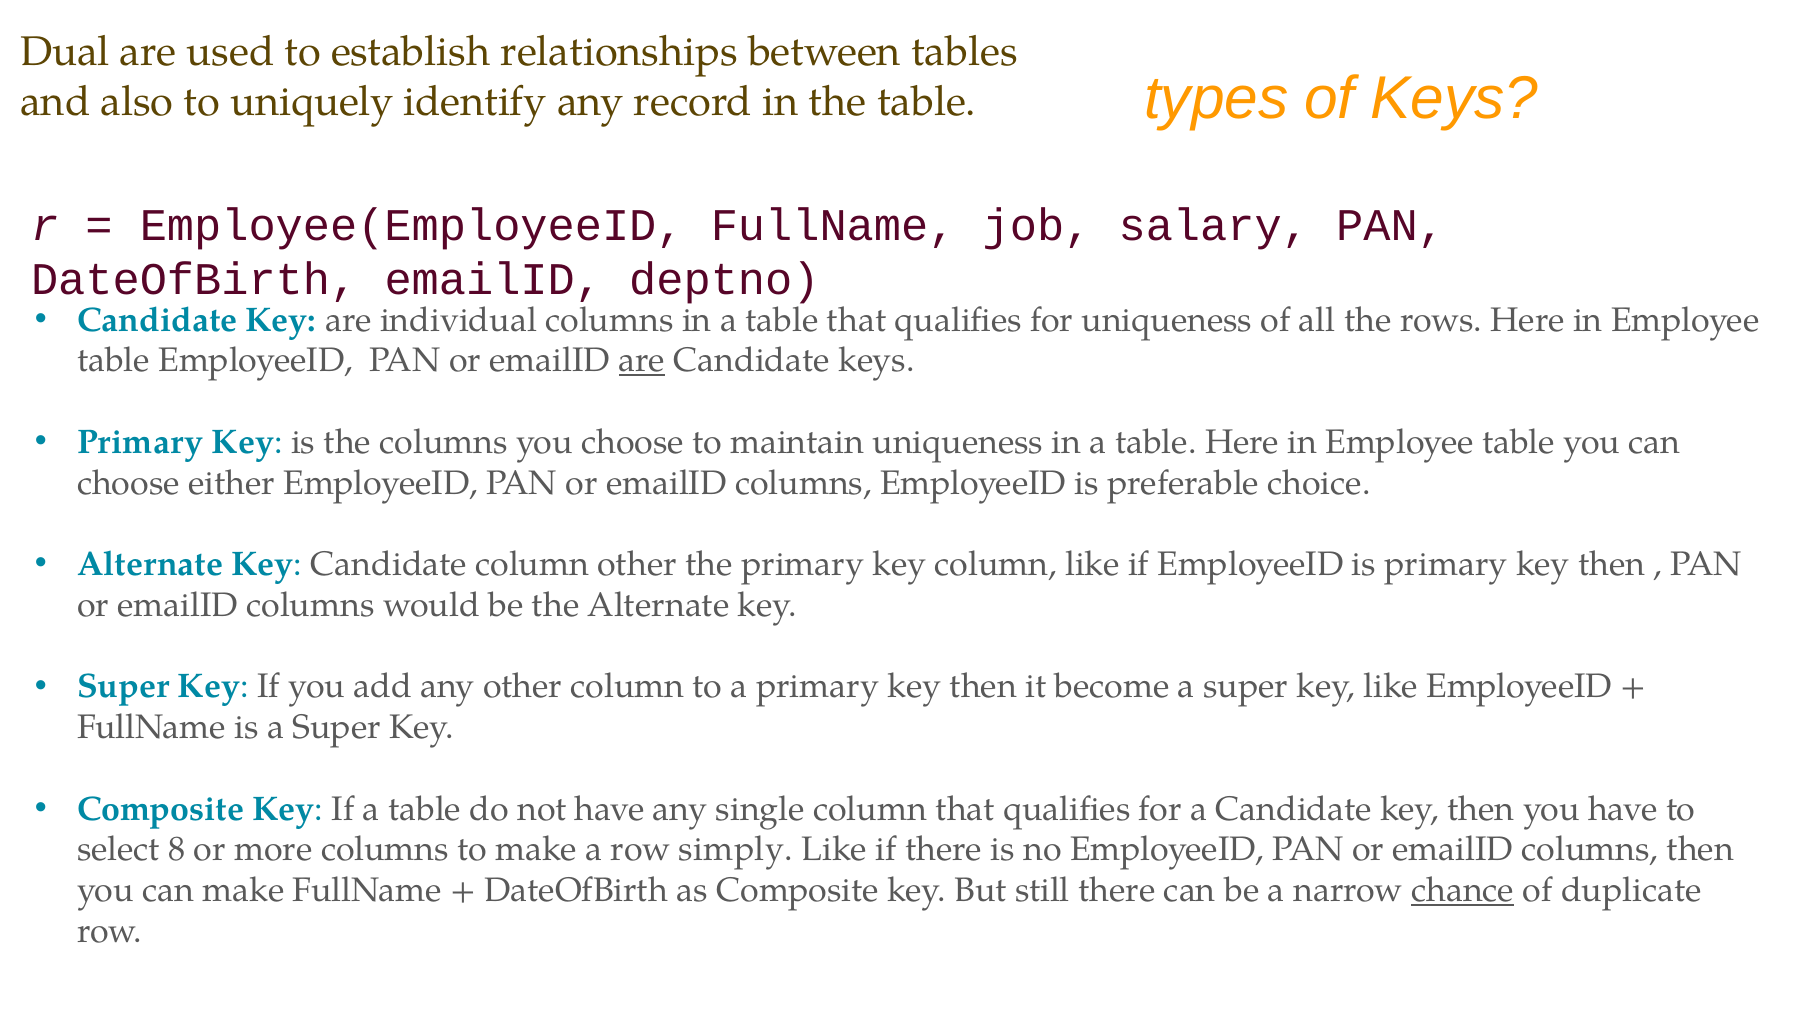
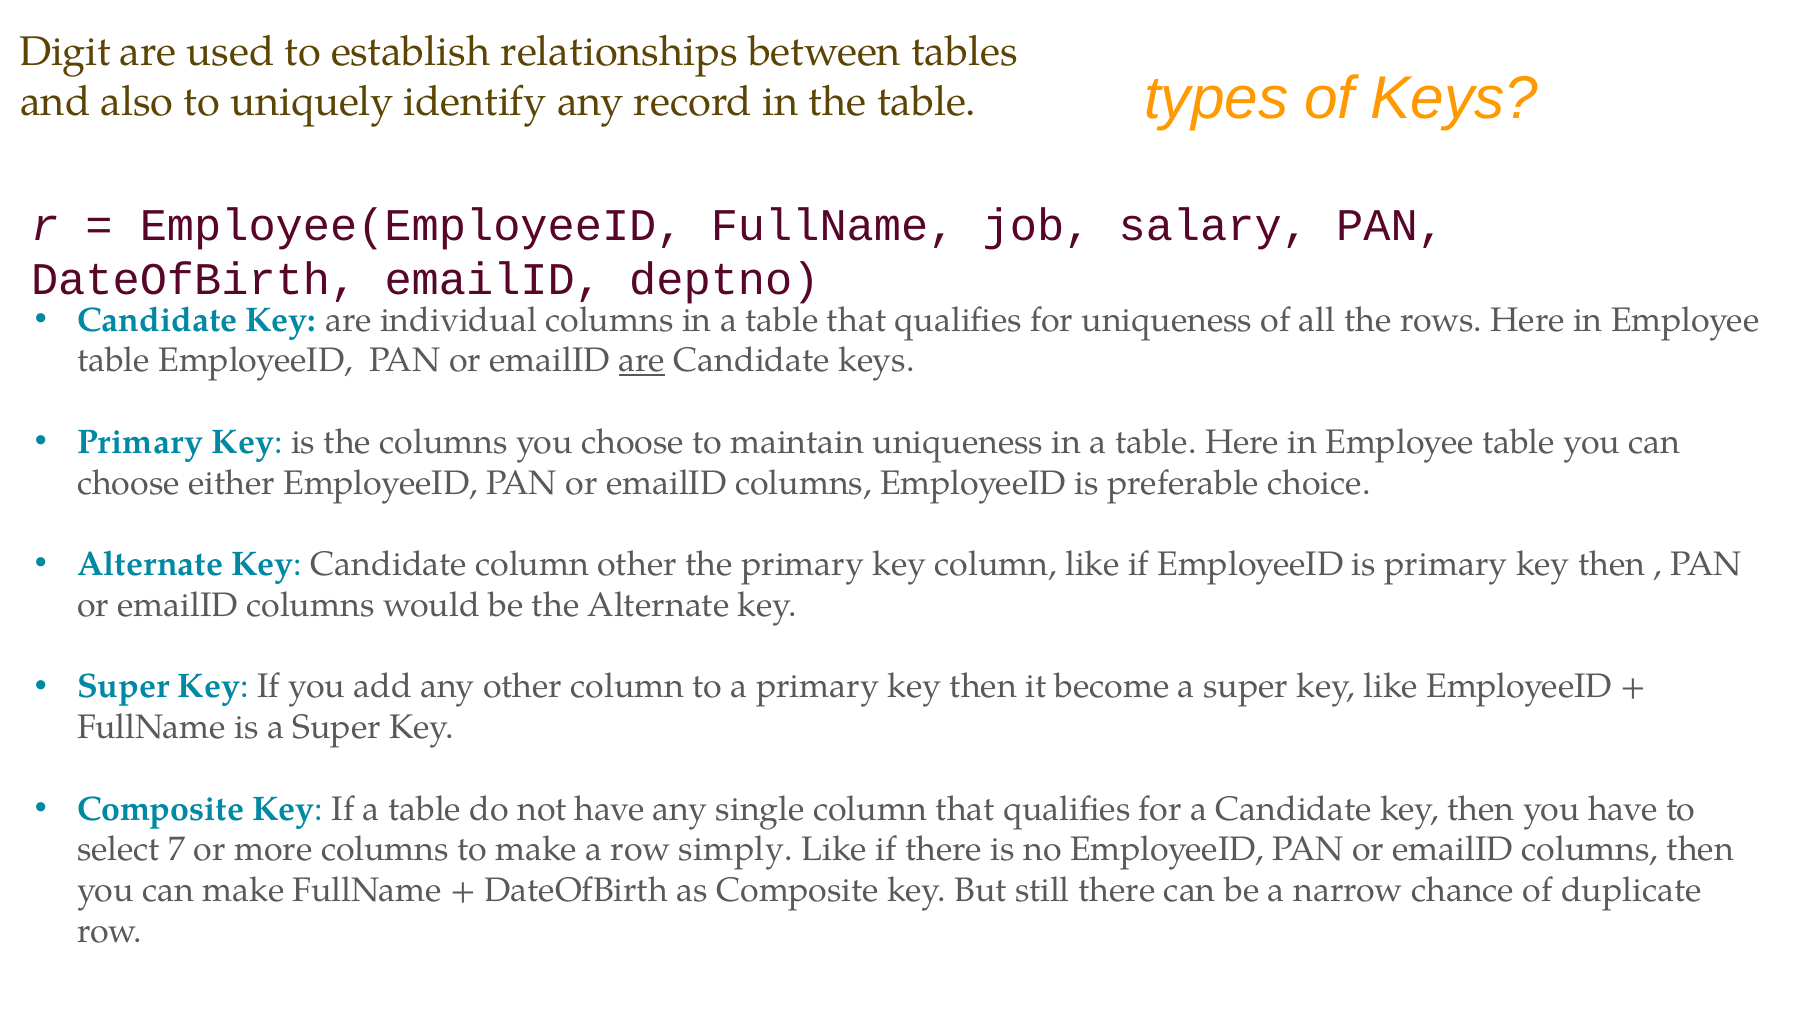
Dual: Dual -> Digit (65, 52)
8: 8 -> 7 (177, 850)
chance underline: present -> none (1463, 891)
